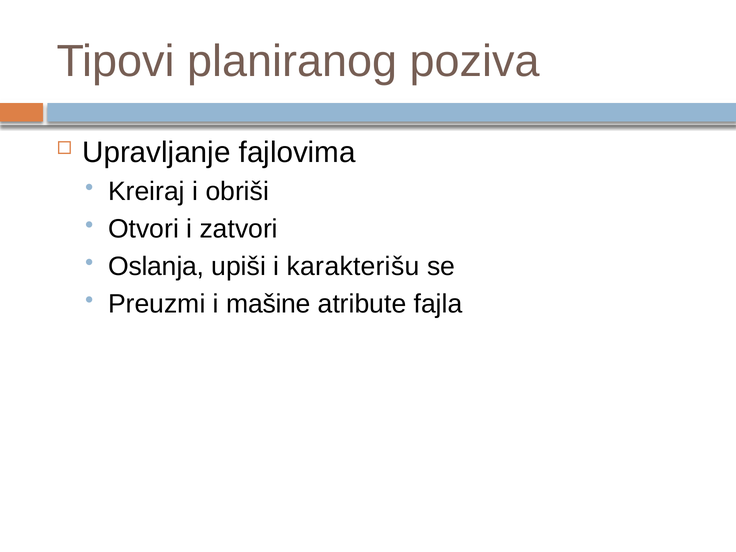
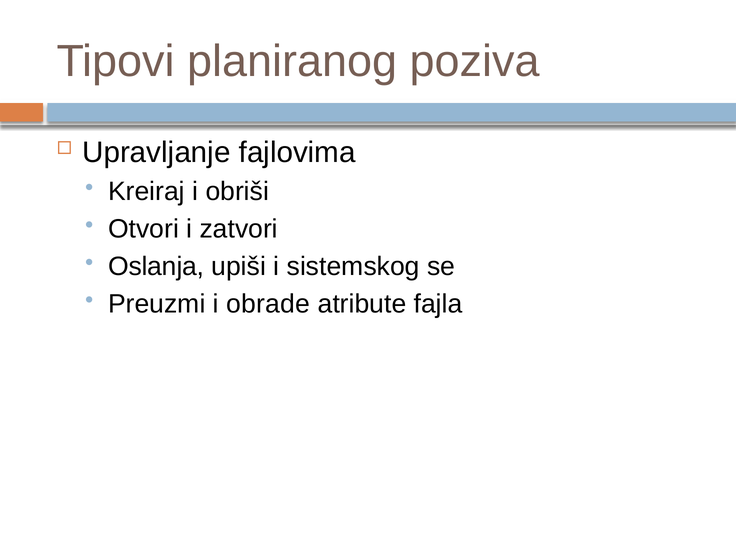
karakterišu: karakterišu -> sistemskog (353, 266)
mašine: mašine -> obrade (268, 304)
